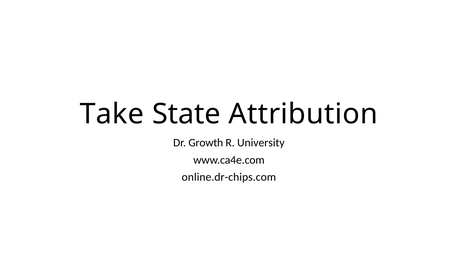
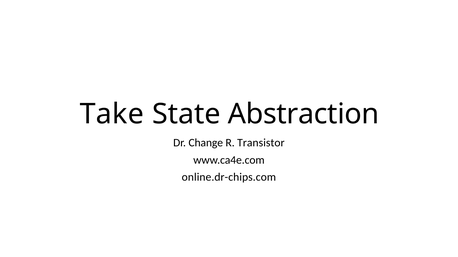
Attribution: Attribution -> Abstraction (303, 114)
Growth: Growth -> Change (206, 143)
University: University -> Transistor (261, 143)
